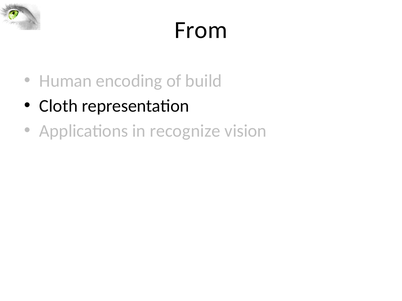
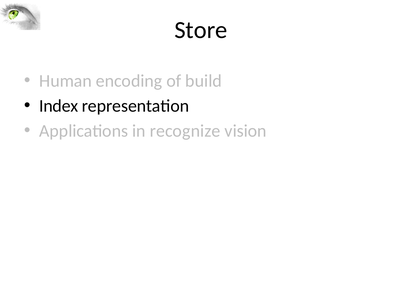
From: From -> Store (201, 30)
Cloth: Cloth -> Index (59, 106)
